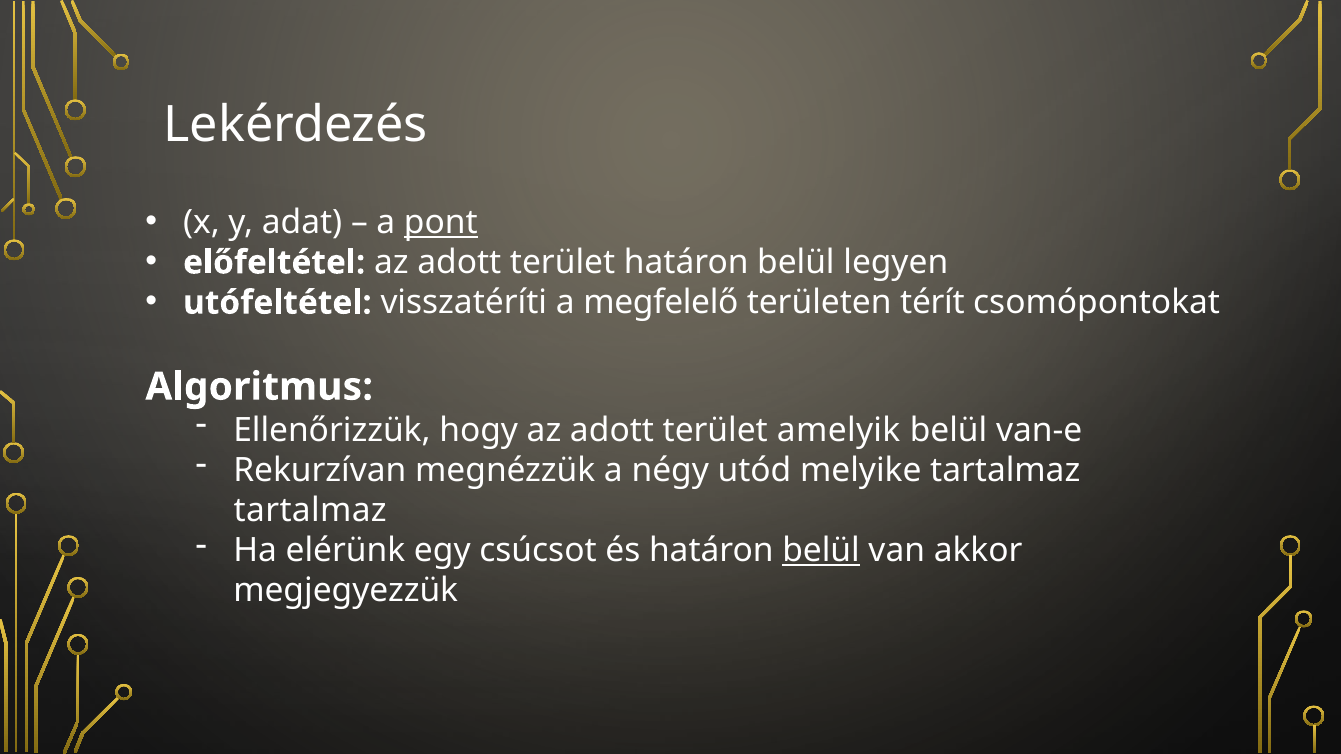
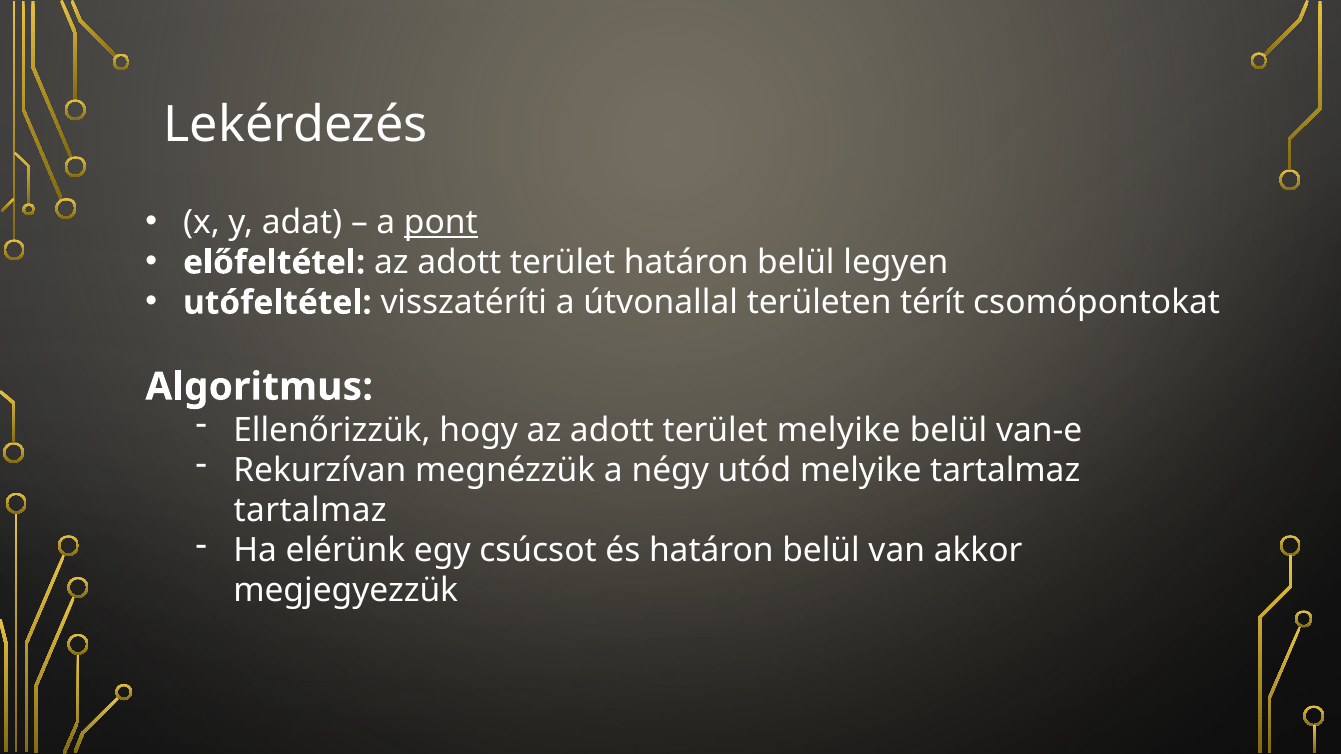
megfelelő: megfelelő -> útvonallal (661, 303)
terület amelyik: amelyik -> melyike (839, 430)
belül underline: present -> none (821, 551)
